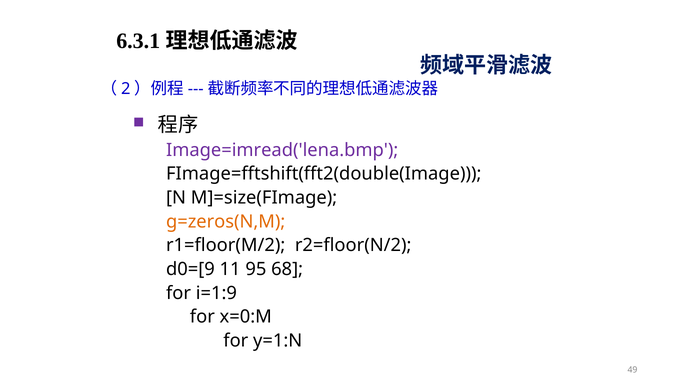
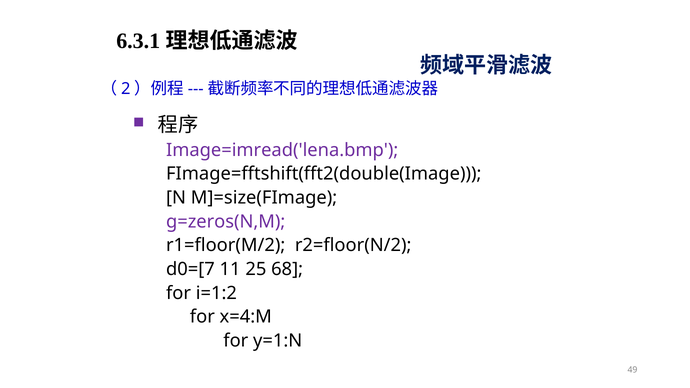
g=zeros(N,M colour: orange -> purple (226, 222)
d0=[9: d0=[9 -> d0=[7 (190, 269)
95: 95 -> 25 (256, 269)
i=1:9: i=1:9 -> i=1:2 (216, 293)
x=0:M: x=0:M -> x=4:M (246, 317)
